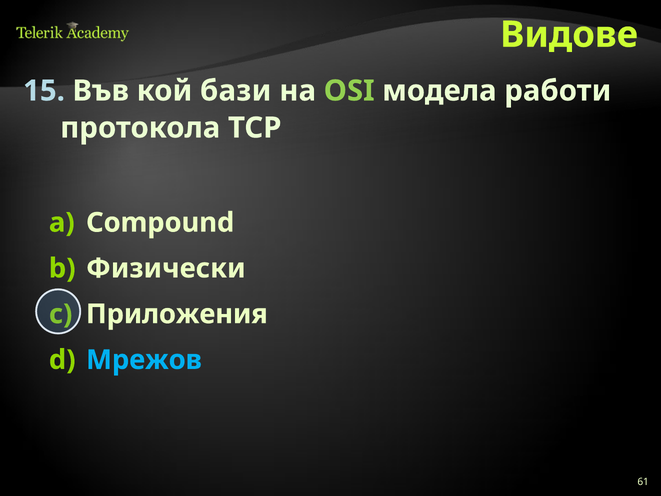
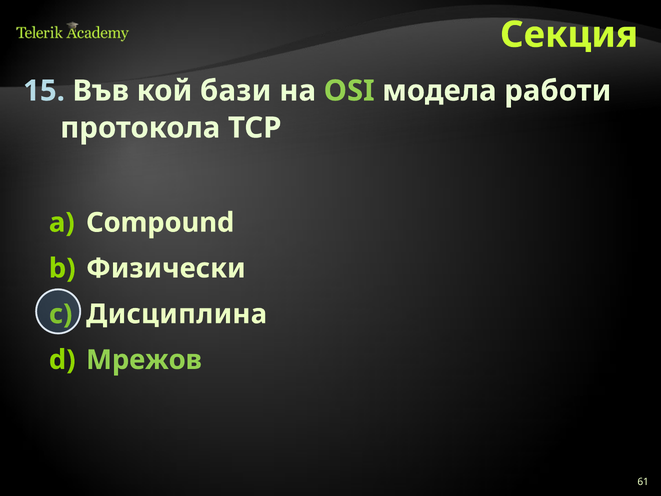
Видове: Видове -> Секция (569, 35)
Приложения: Приложения -> Дисциплина (177, 314)
Мрежов colour: light blue -> light green (144, 360)
